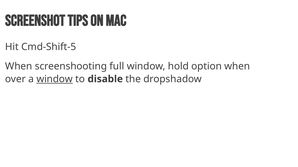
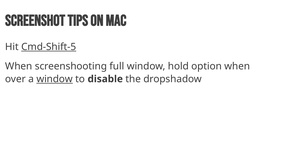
Cmd-Shift-5 underline: none -> present (49, 47)
